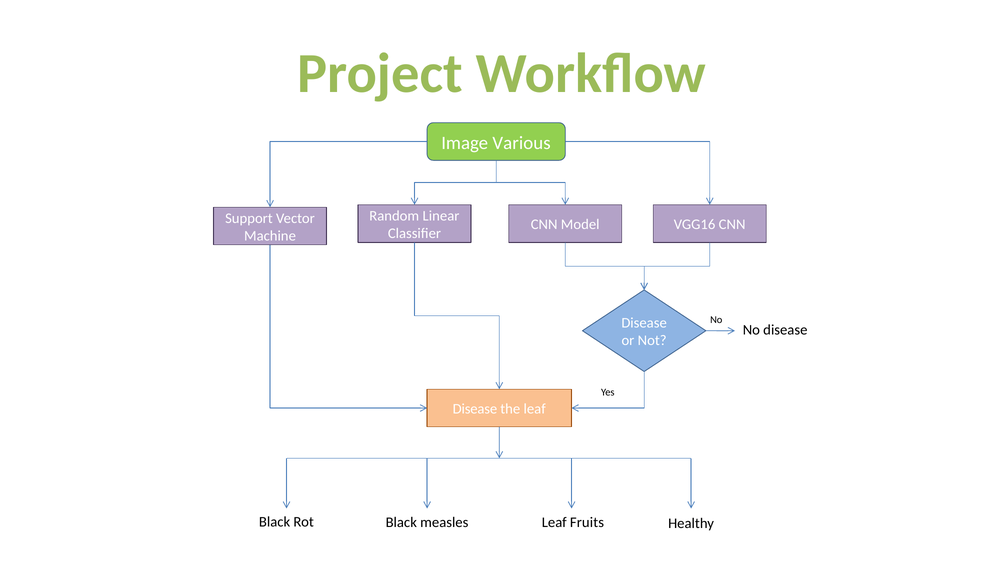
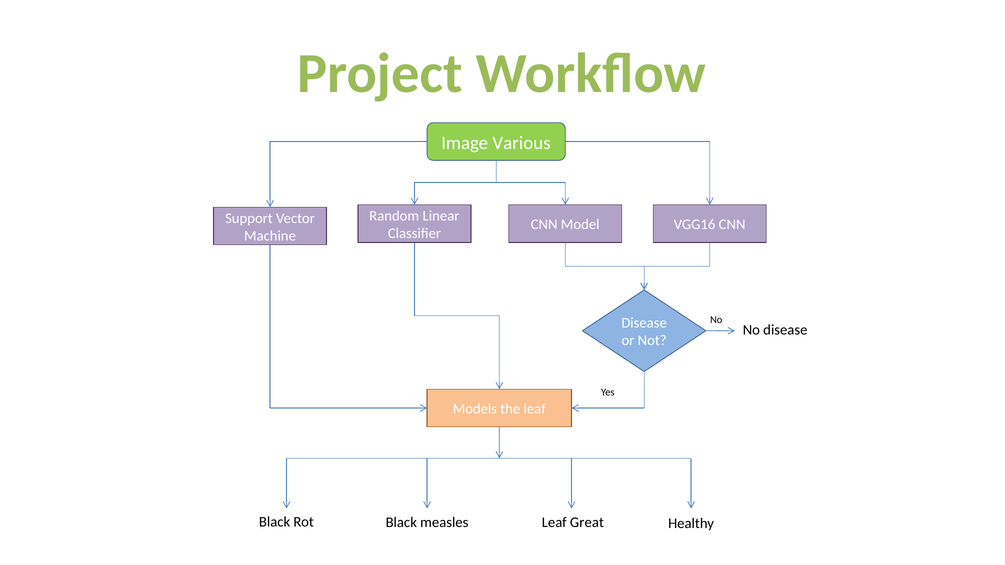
Disease: Disease -> Models (475, 409)
Fruits: Fruits -> Great (587, 523)
